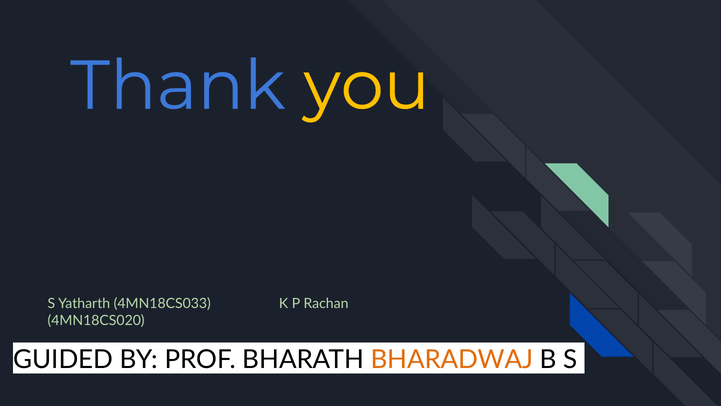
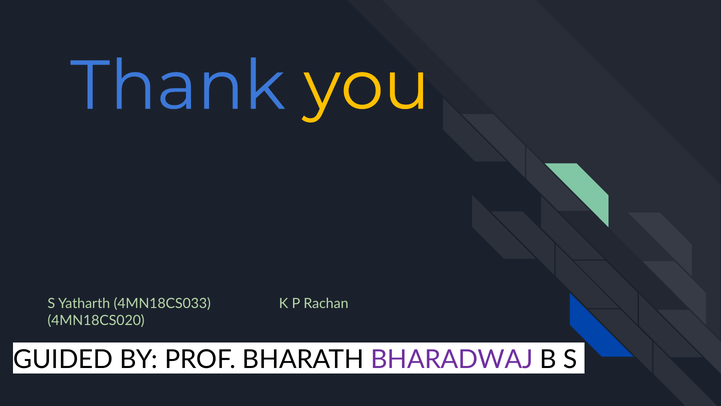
BHARADWAJ colour: orange -> purple (452, 359)
